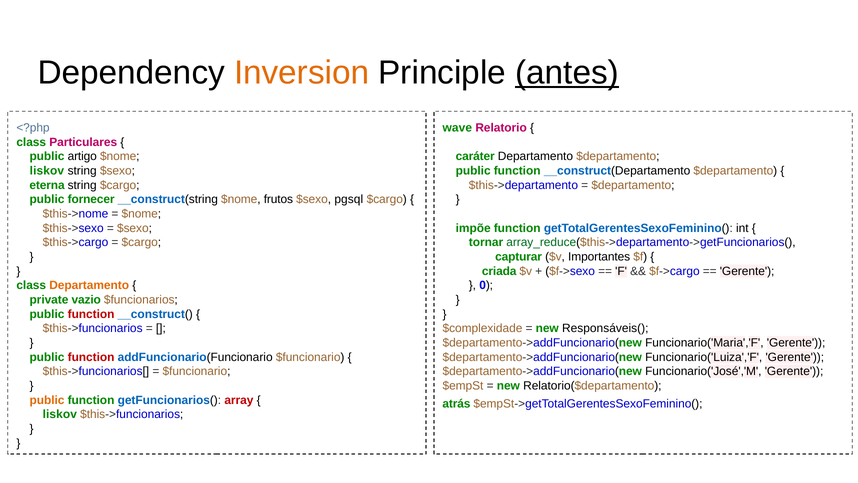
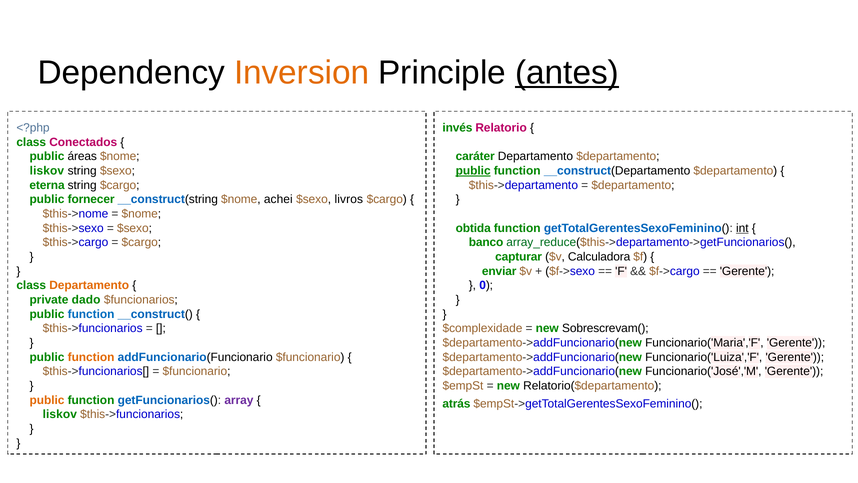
wave: wave -> invés (457, 128)
Particulares: Particulares -> Conectados (83, 142)
artigo: artigo -> áreas (82, 156)
public underline: none -> present (473, 171)
frutos: frutos -> achei (278, 199)
pgsql: pgsql -> livros (349, 199)
impõe: impõe -> obtida (473, 228)
int underline: none -> present (742, 228)
tornar: tornar -> banco (486, 242)
Importantes: Importantes -> Calculadora (599, 257)
criada: criada -> enviar (499, 271)
vazio: vazio -> dado (86, 300)
function colour: red -> blue (91, 314)
Responsáveis(: Responsáveis( -> Sobrescrevam( (605, 328)
function colour: red -> orange (91, 357)
array colour: red -> purple (239, 400)
